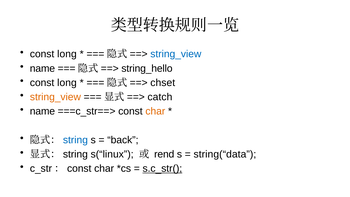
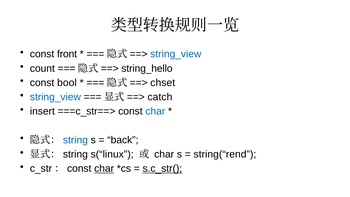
long: long -> front (67, 54)
name: name -> count (42, 68)
long: long -> bool (67, 83)
string_view colour: orange -> blue (55, 97)
name: name -> insert (42, 111)
char colour: orange -> blue (155, 111)
rend: rend -> char (164, 154)
string(“data: string(“data -> string(“rend (225, 154)
char underline: none -> present (104, 168)
